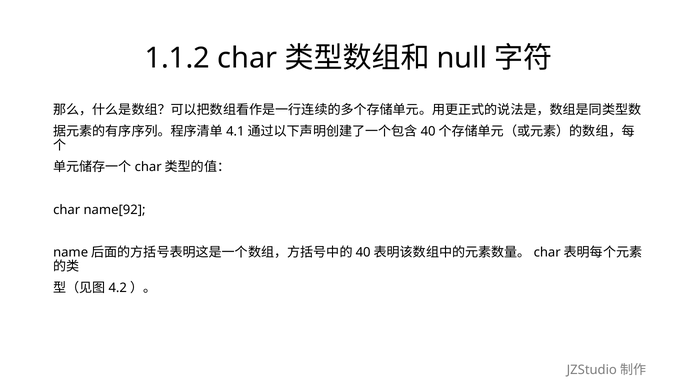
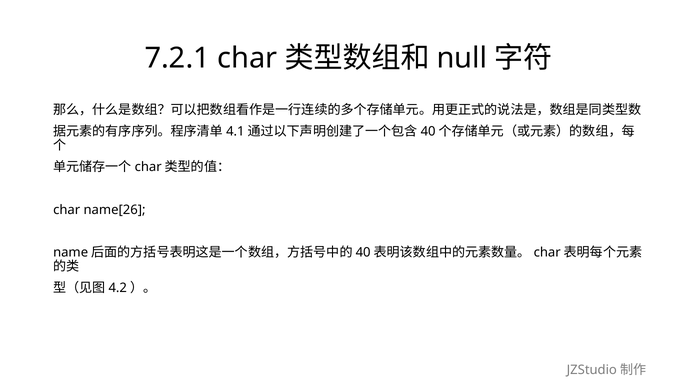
1.1.2: 1.1.2 -> 7.2.1 (177, 58)
name[92: name[92 -> name[26 (115, 210)
